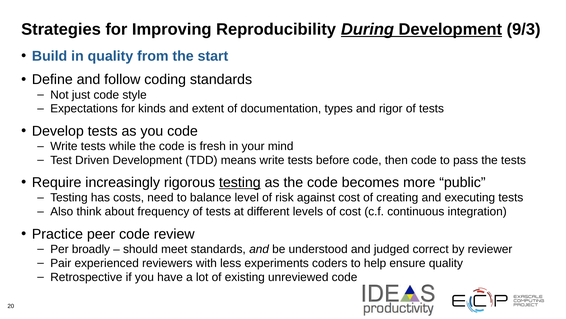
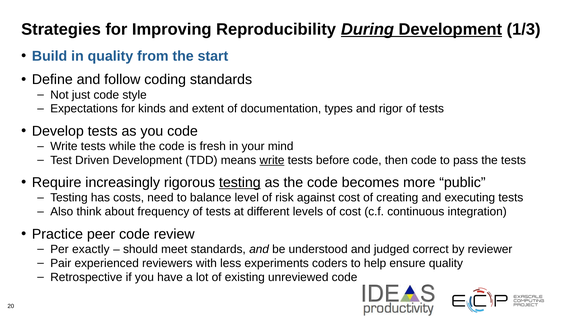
9/3: 9/3 -> 1/3 (524, 29)
write underline: none -> present (272, 160)
broadly: broadly -> exactly (91, 249)
